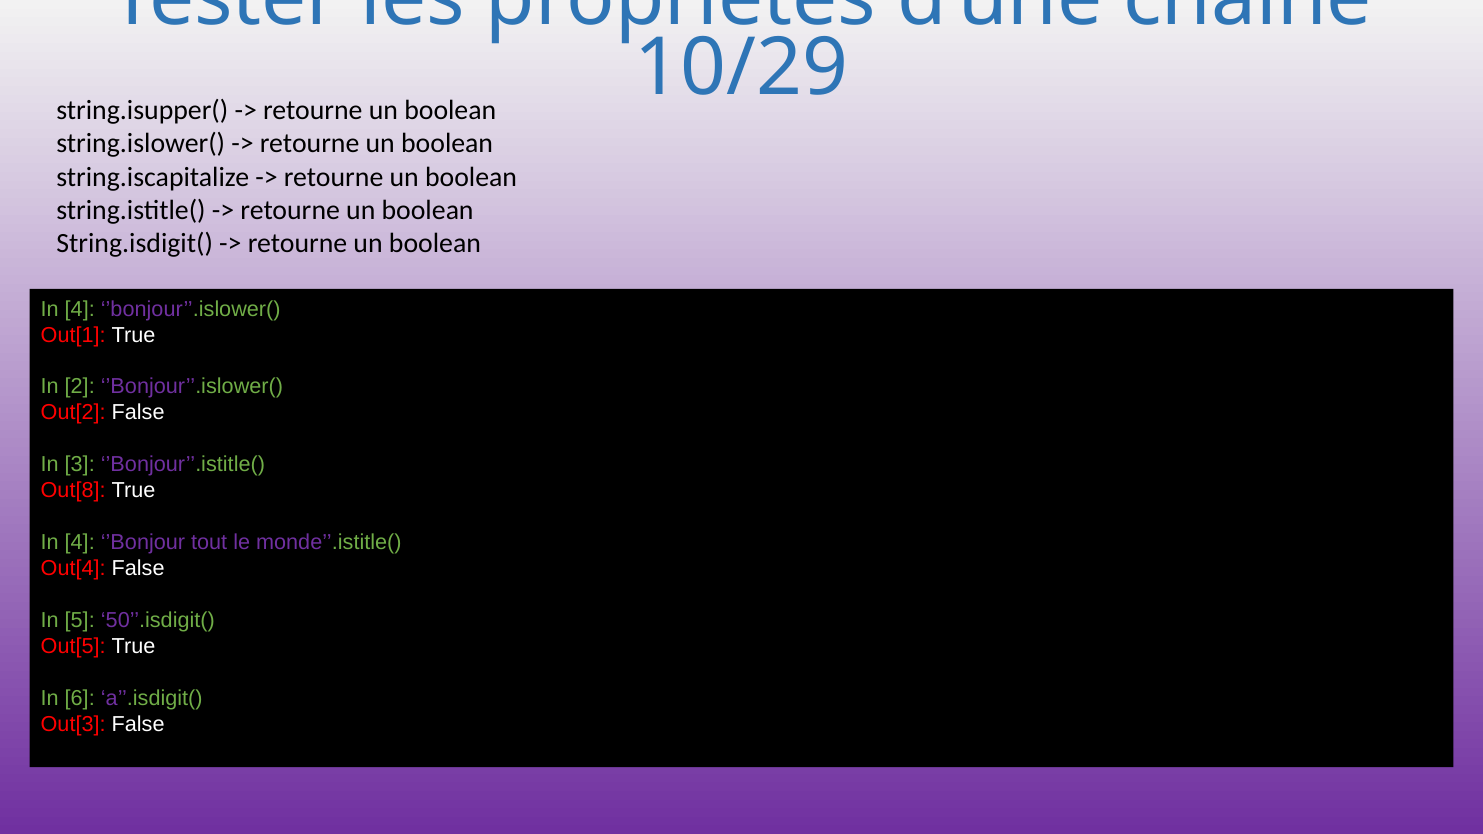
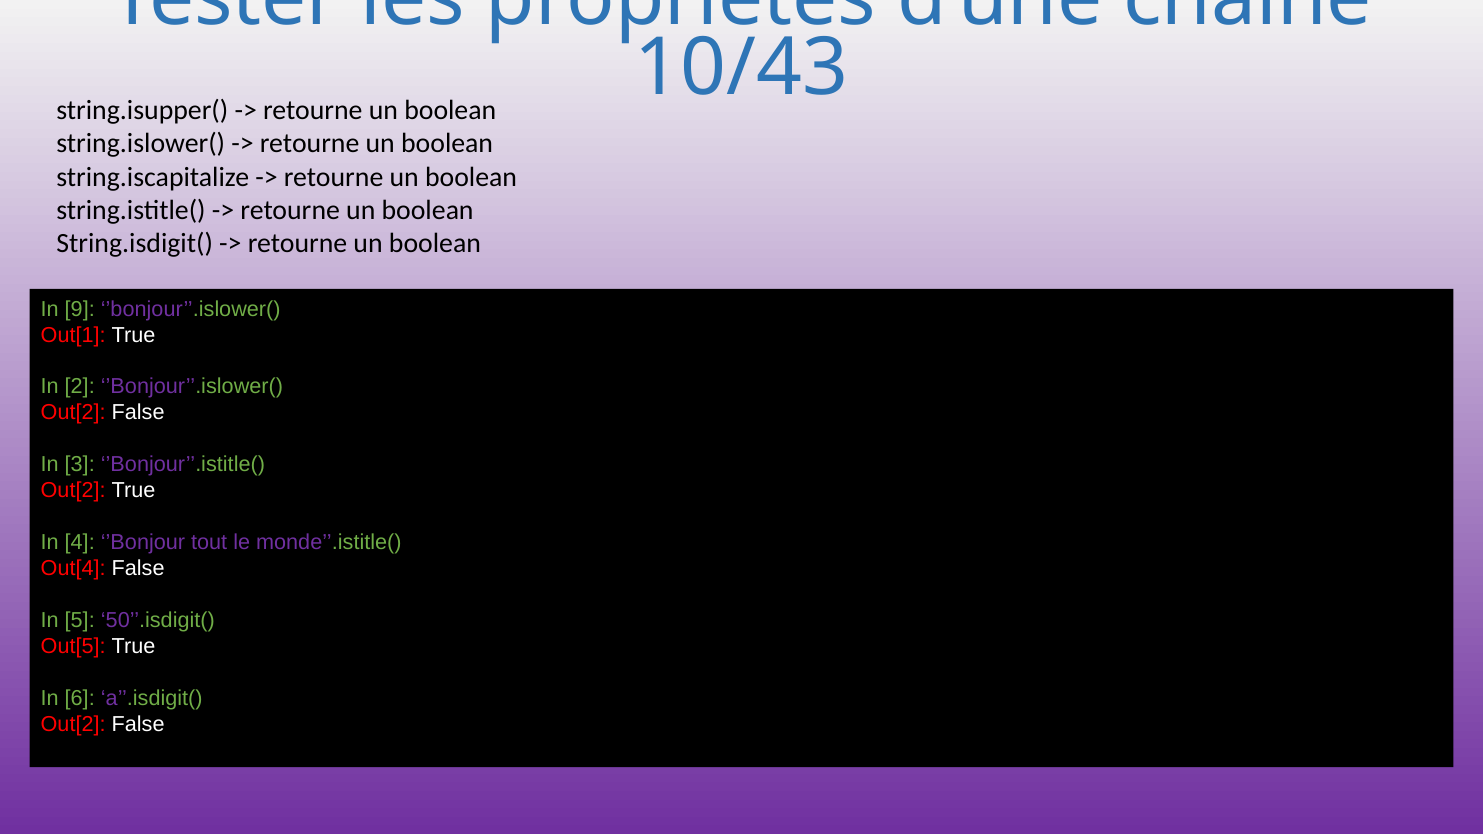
10/29: 10/29 -> 10/43 (742, 68)
4: 4 -> 9 (80, 309)
Out[8: Out[8 -> Out[2 (73, 491)
Out[3: Out[3 -> Out[2 (73, 724)
